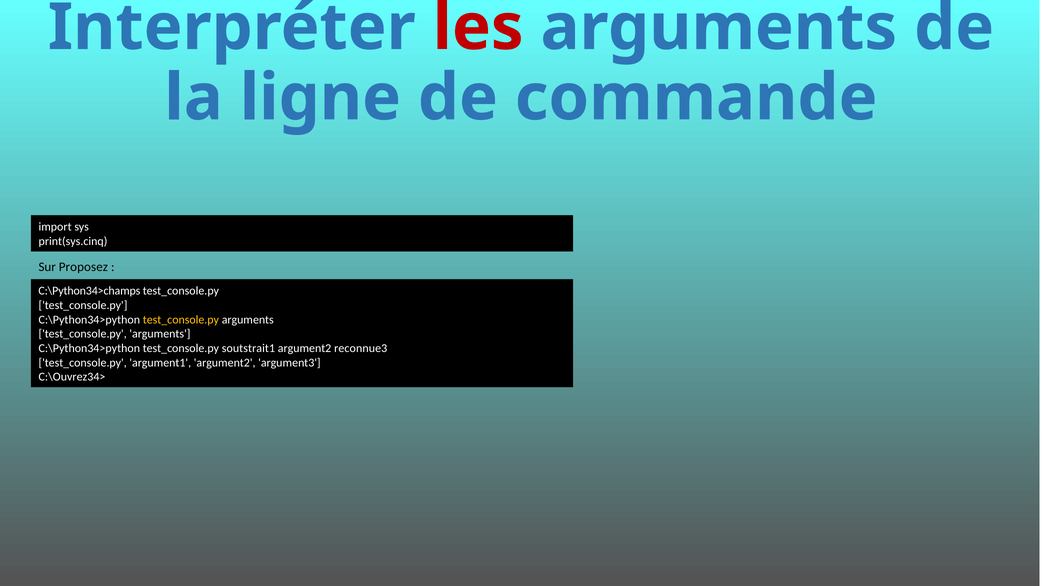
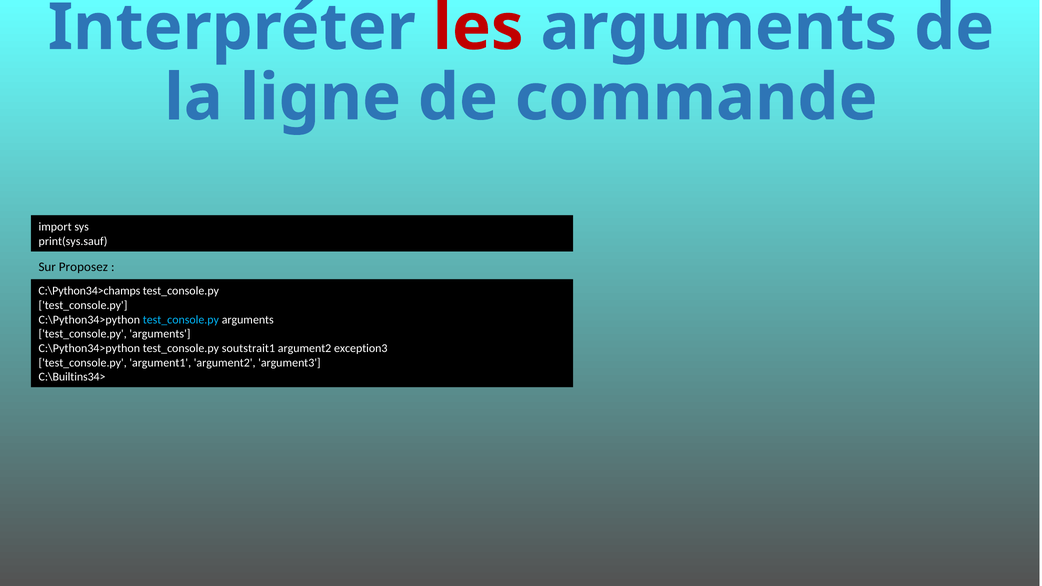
print(sys.cinq: print(sys.cinq -> print(sys.sauf (73, 241)
test_console.py colour: yellow -> light blue (181, 320)
reconnue3: reconnue3 -> exception3 (361, 348)
C:\Ouvrez34>: C:\Ouvrez34> -> C:\Builtins34> (72, 377)
